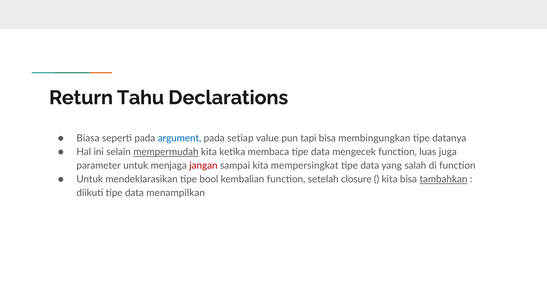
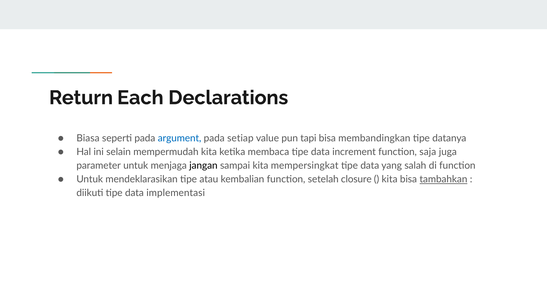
Tahu: Tahu -> Each (140, 98)
membingungkan: membingungkan -> membandingkan (374, 138)
mempermudah underline: present -> none (166, 152)
mengecek: mengecek -> increment (354, 152)
luas: luas -> saja (428, 152)
jangan colour: red -> black (203, 165)
bool: bool -> atau (209, 179)
menampilkan: menampilkan -> implementasi (176, 193)
